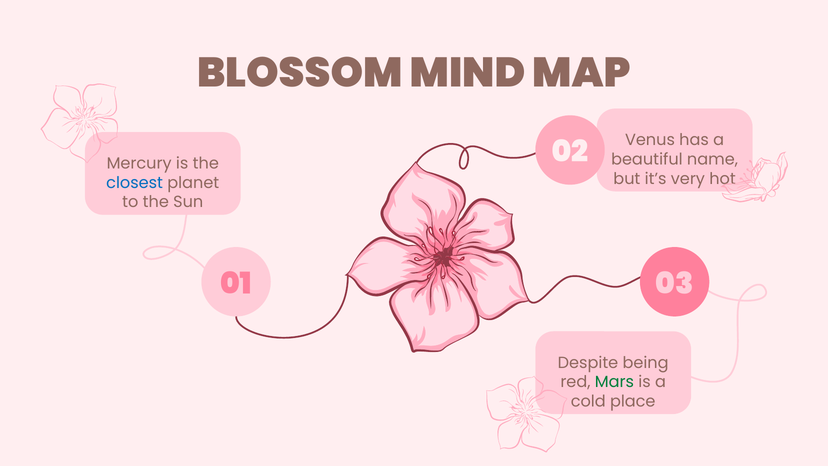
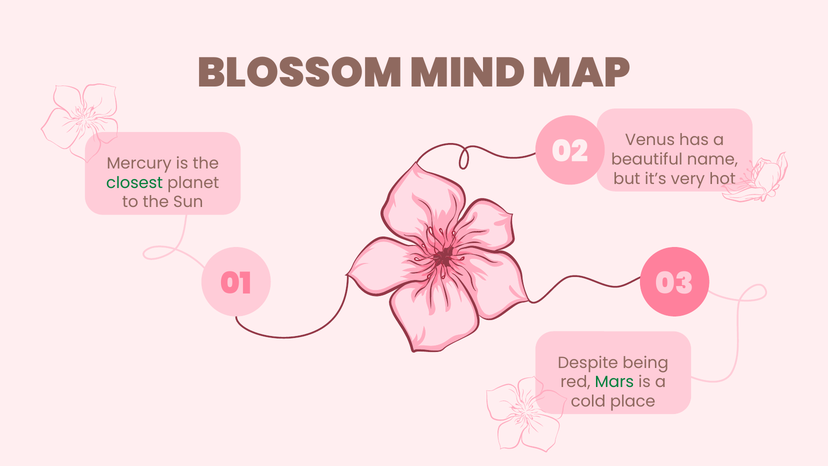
closest colour: blue -> green (135, 183)
